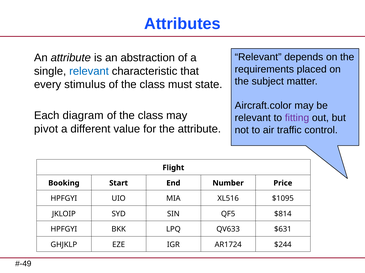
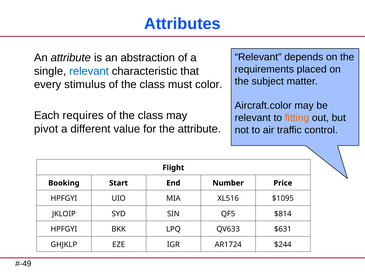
state: state -> color (209, 85)
diagram: diagram -> requires (83, 116)
fitting colour: purple -> orange (297, 118)
